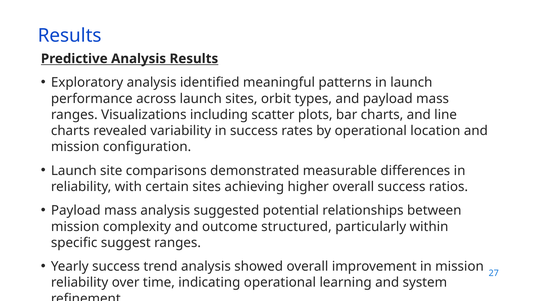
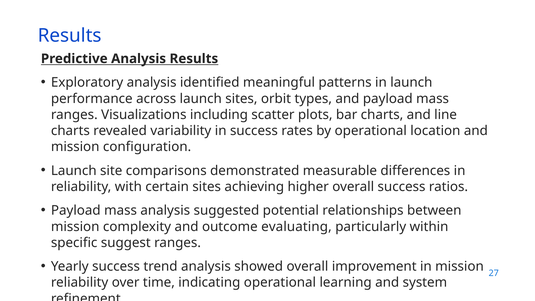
structured: structured -> evaluating (296, 227)
